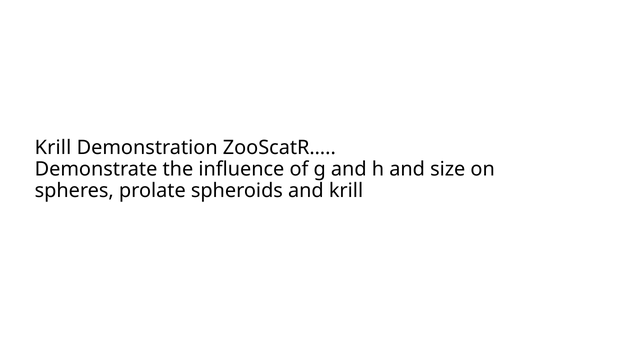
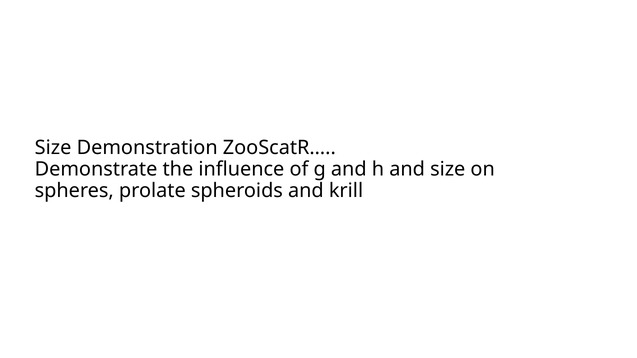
Krill: Krill -> Size (53, 148)
